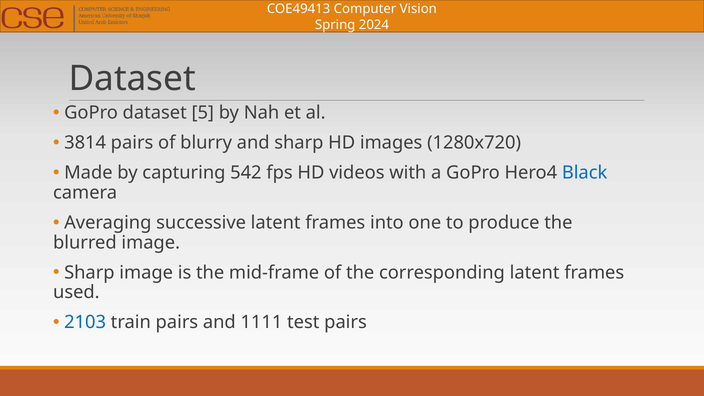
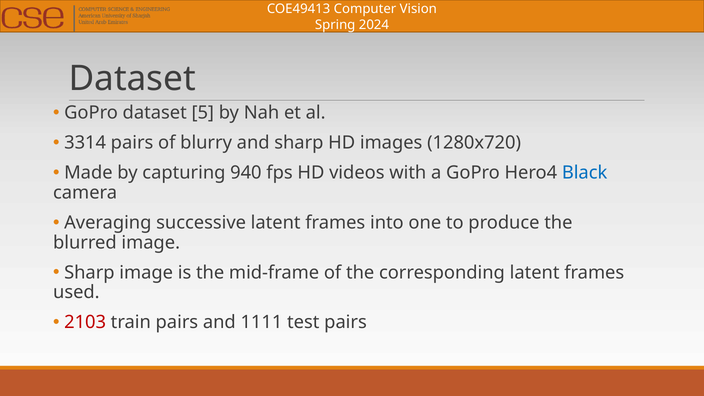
3814: 3814 -> 3314 (85, 143)
542: 542 -> 940 (246, 173)
2103 colour: blue -> red (85, 322)
